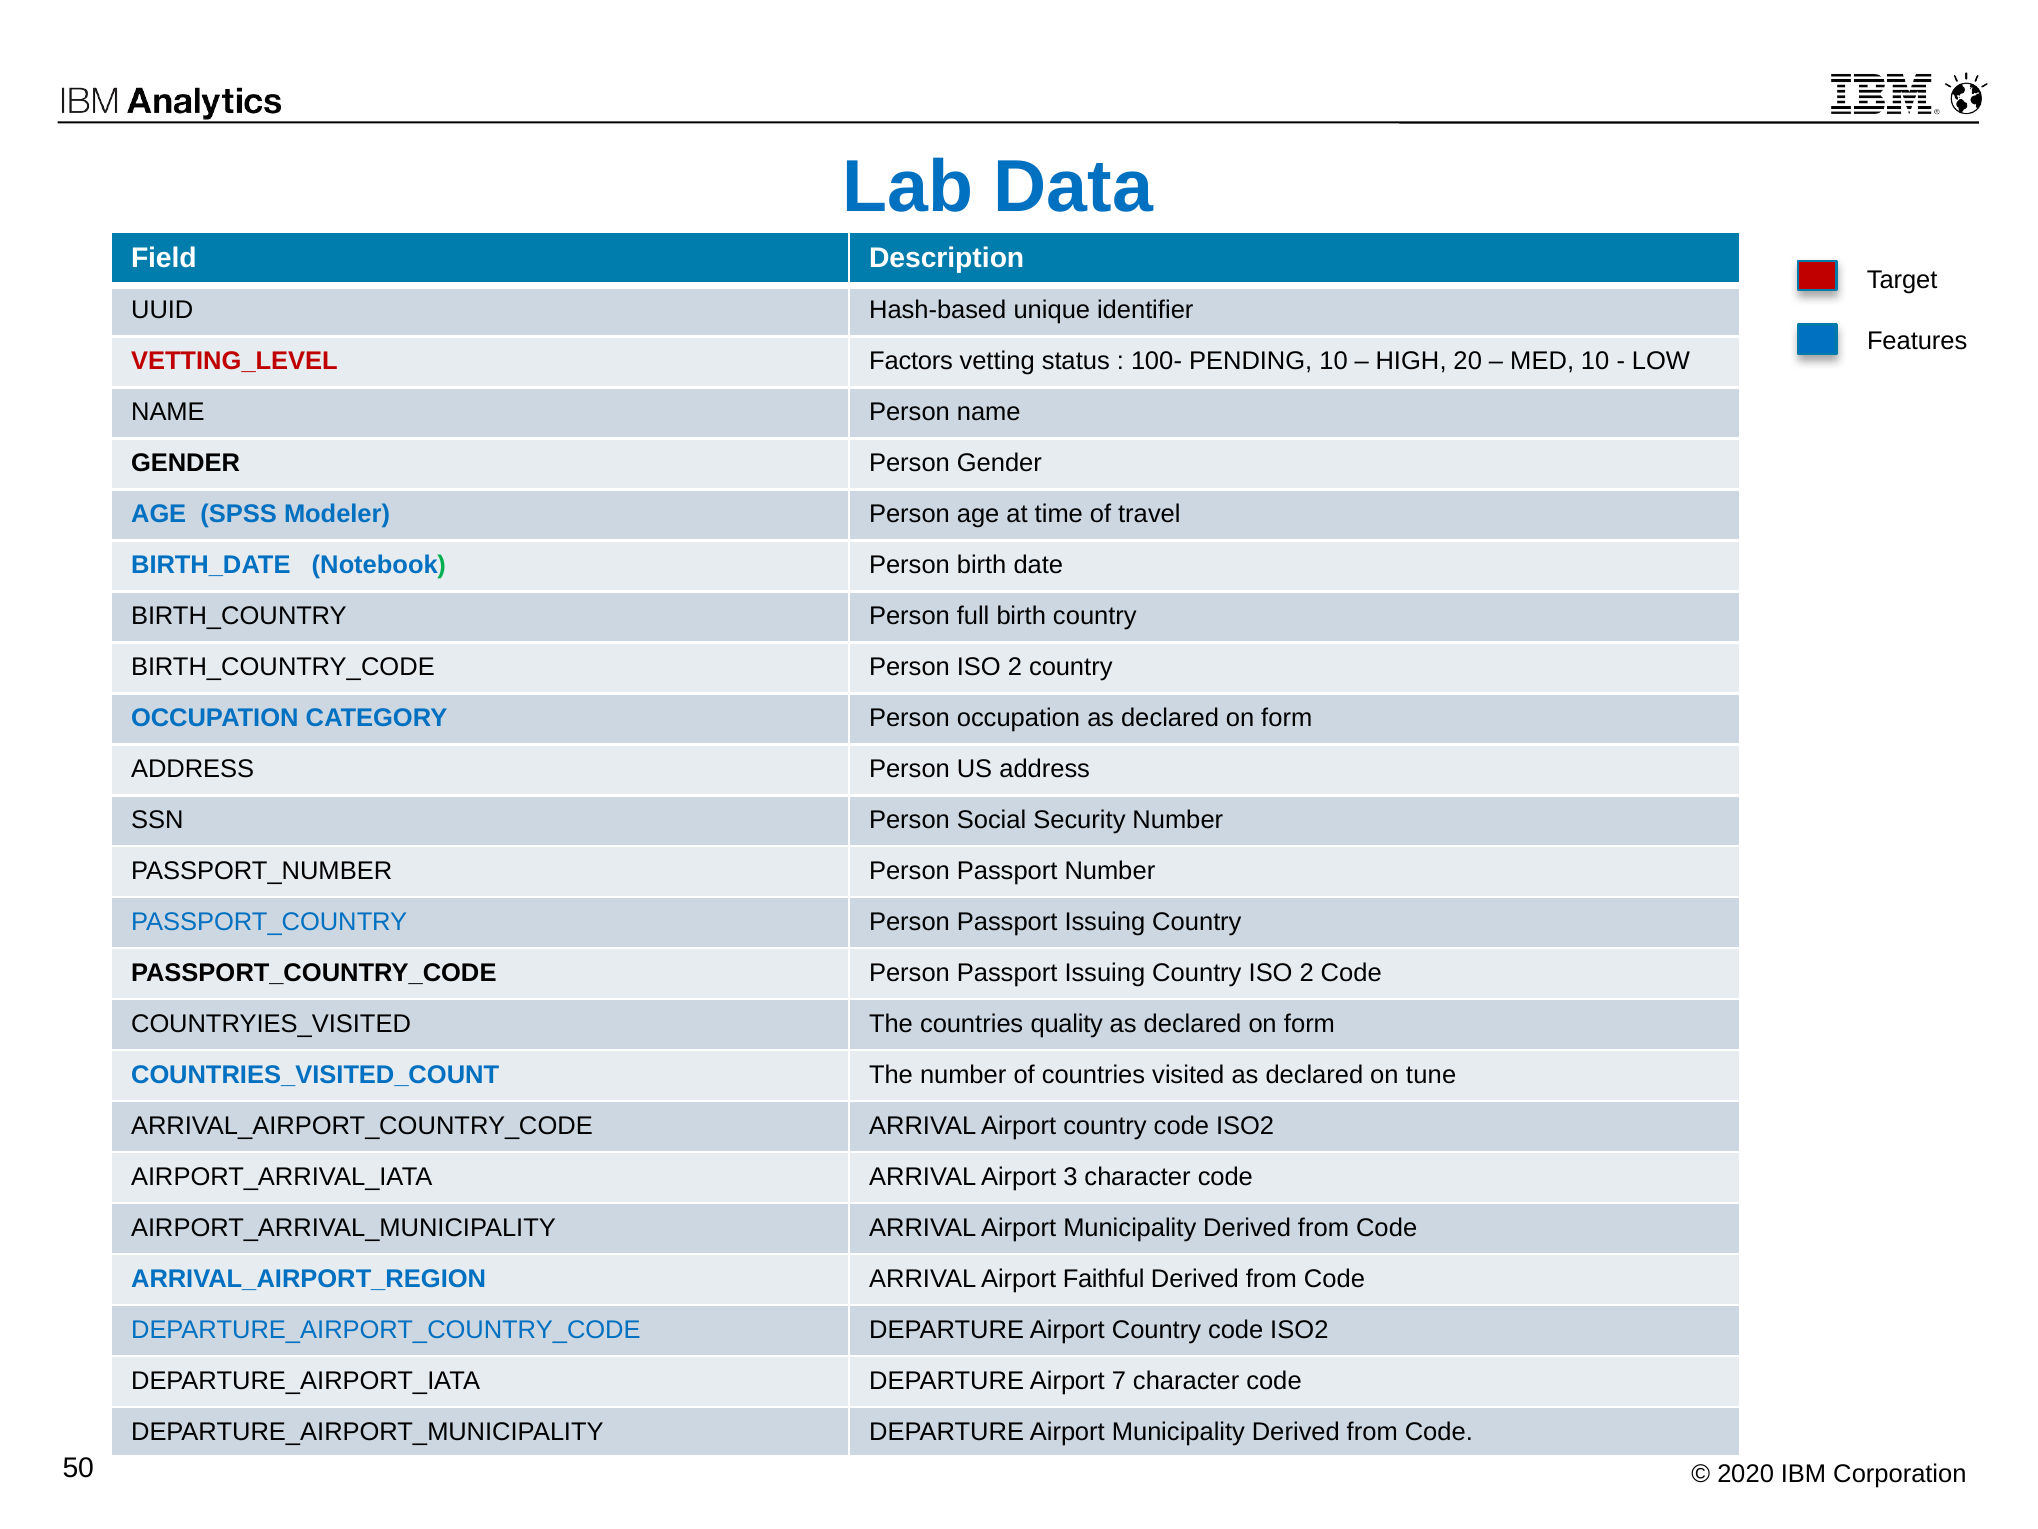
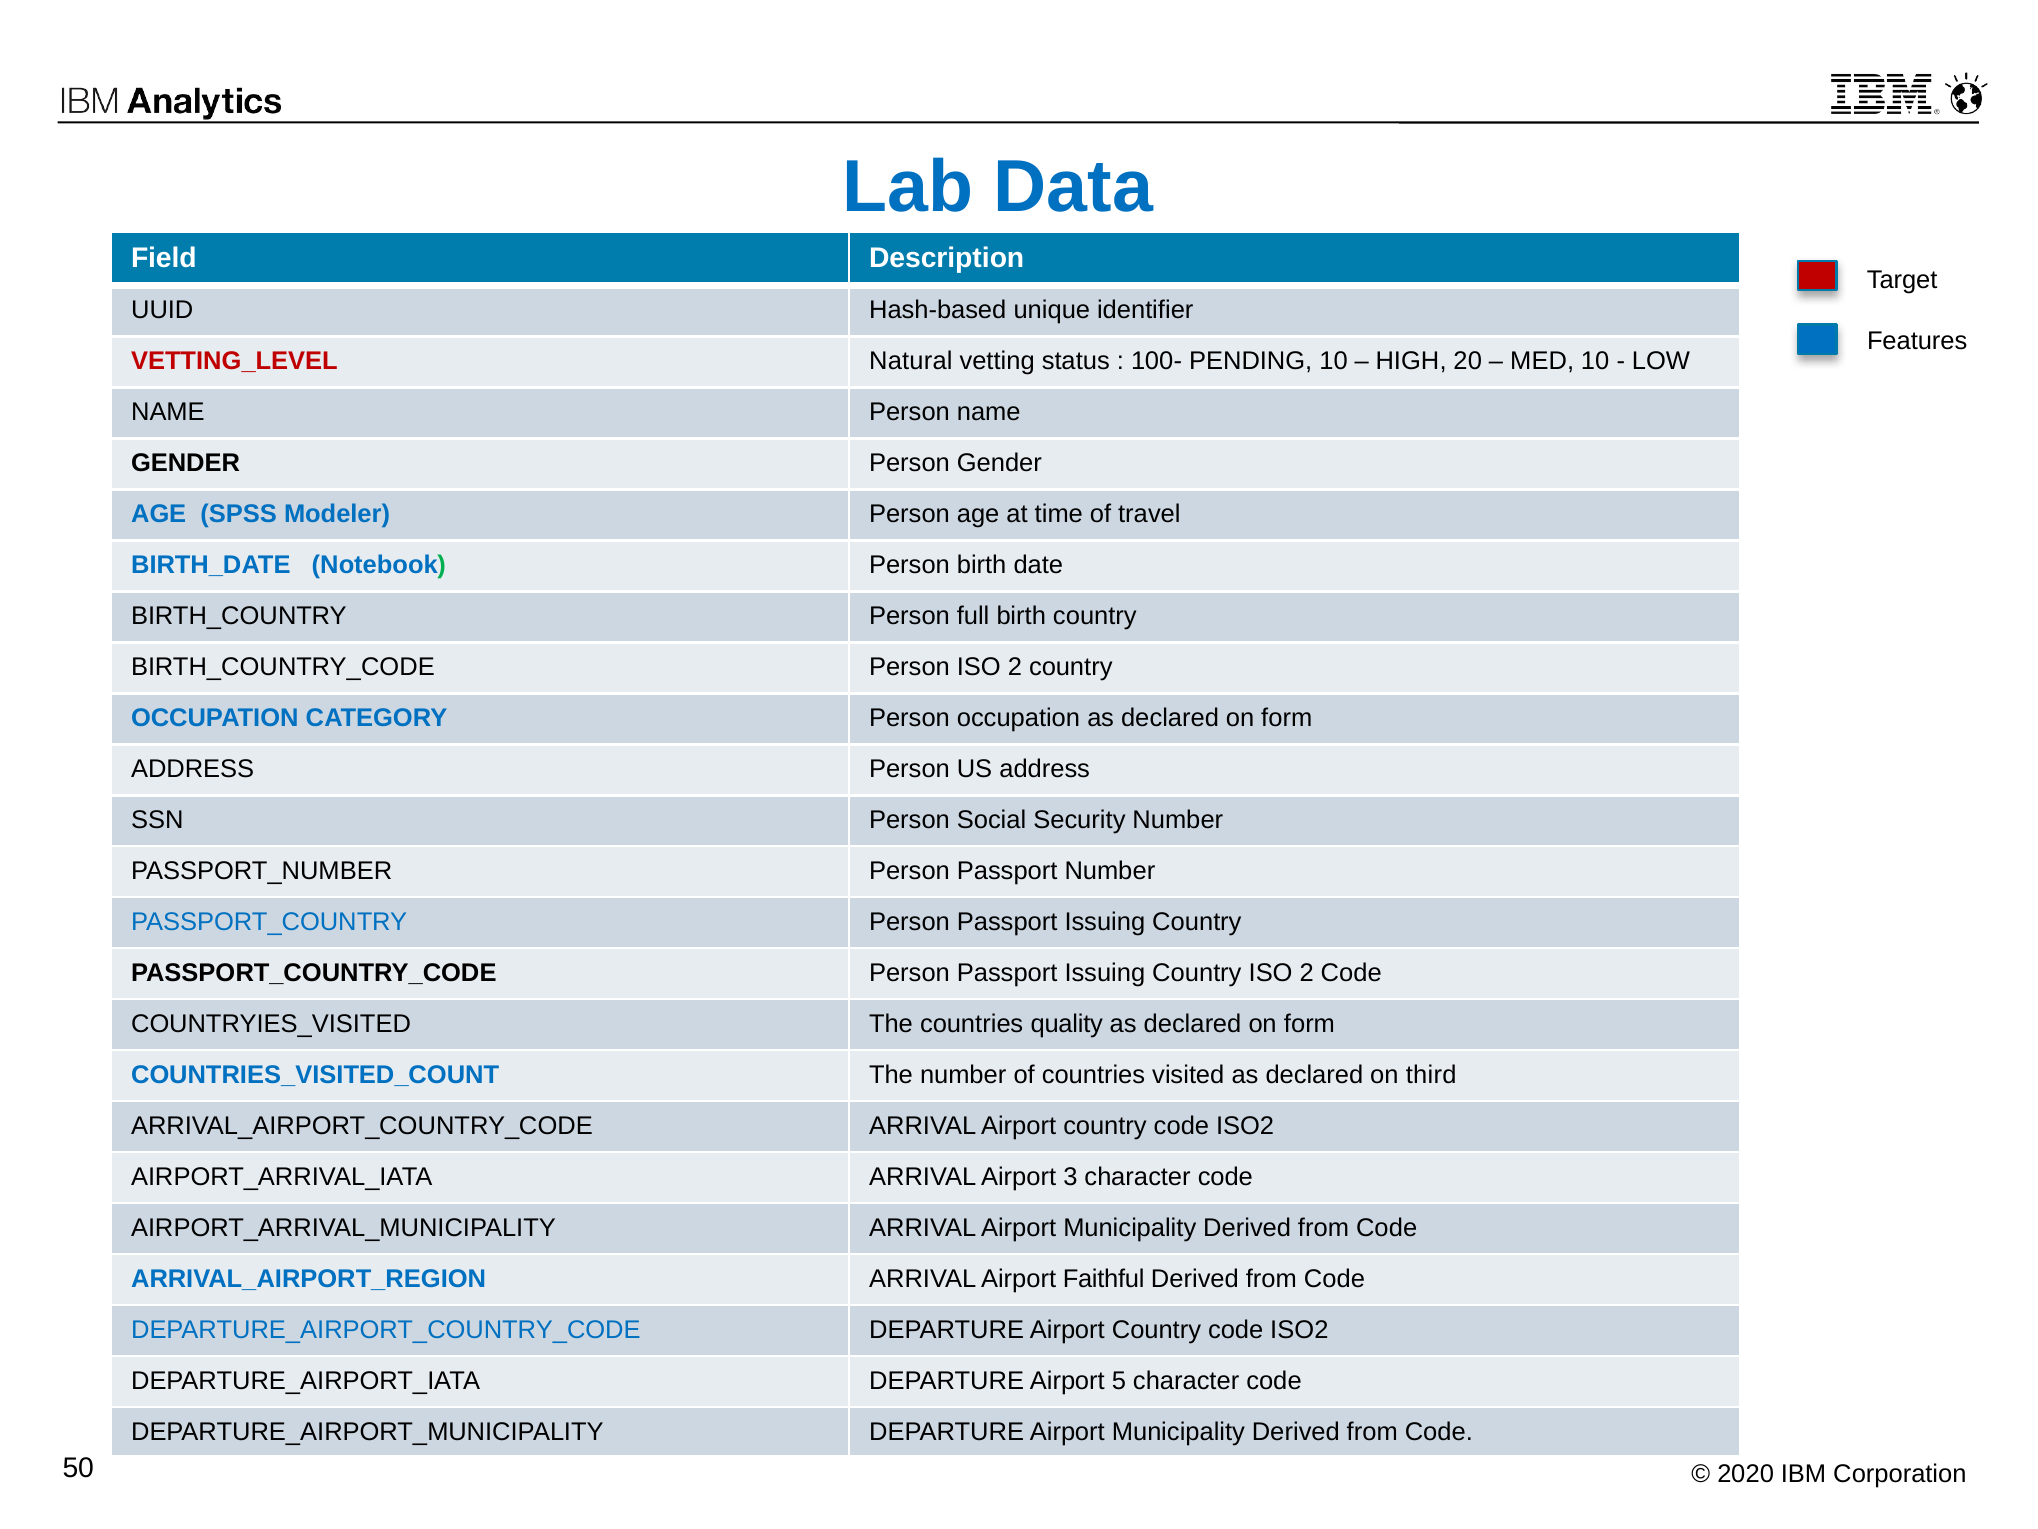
Factors: Factors -> Natural (911, 361)
tune: tune -> third (1431, 1075)
7: 7 -> 5 (1119, 1380)
